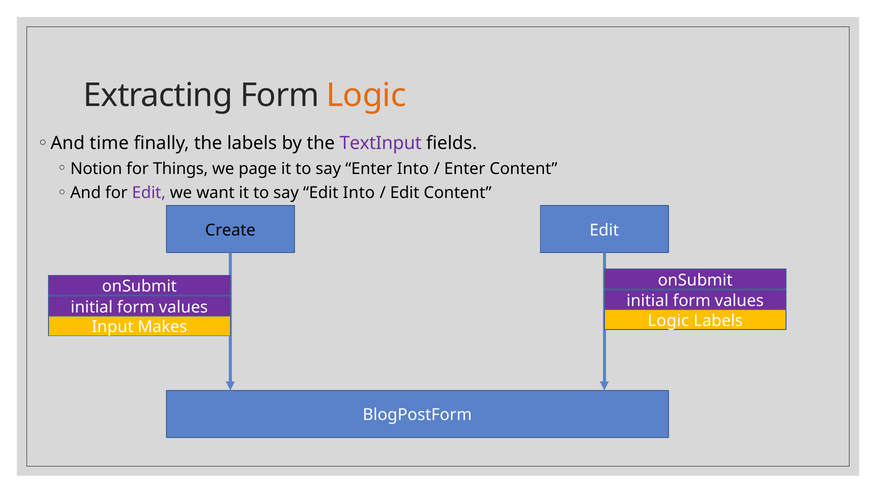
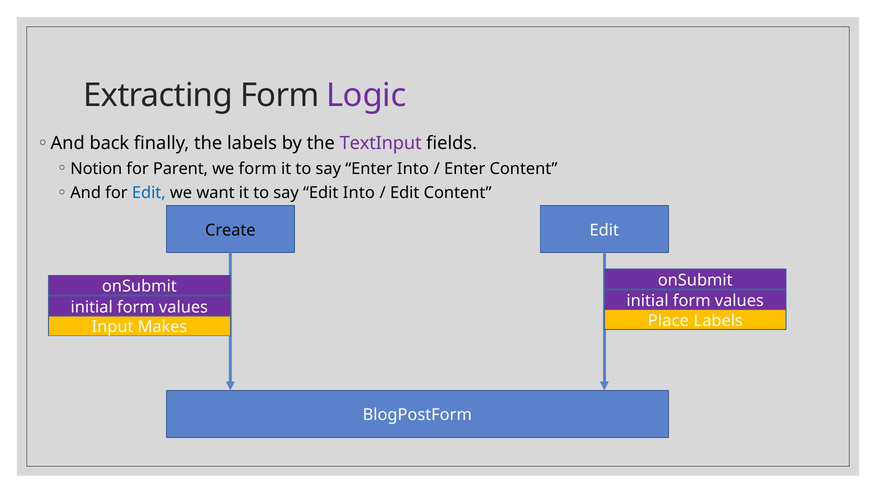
Logic colour: orange -> purple (366, 95)
time: time -> back (109, 143)
Things: Things -> Parent (180, 169)
we page: page -> form (258, 169)
Edit colour: purple -> blue (149, 193)
Logic: Logic -> Place (668, 321)
